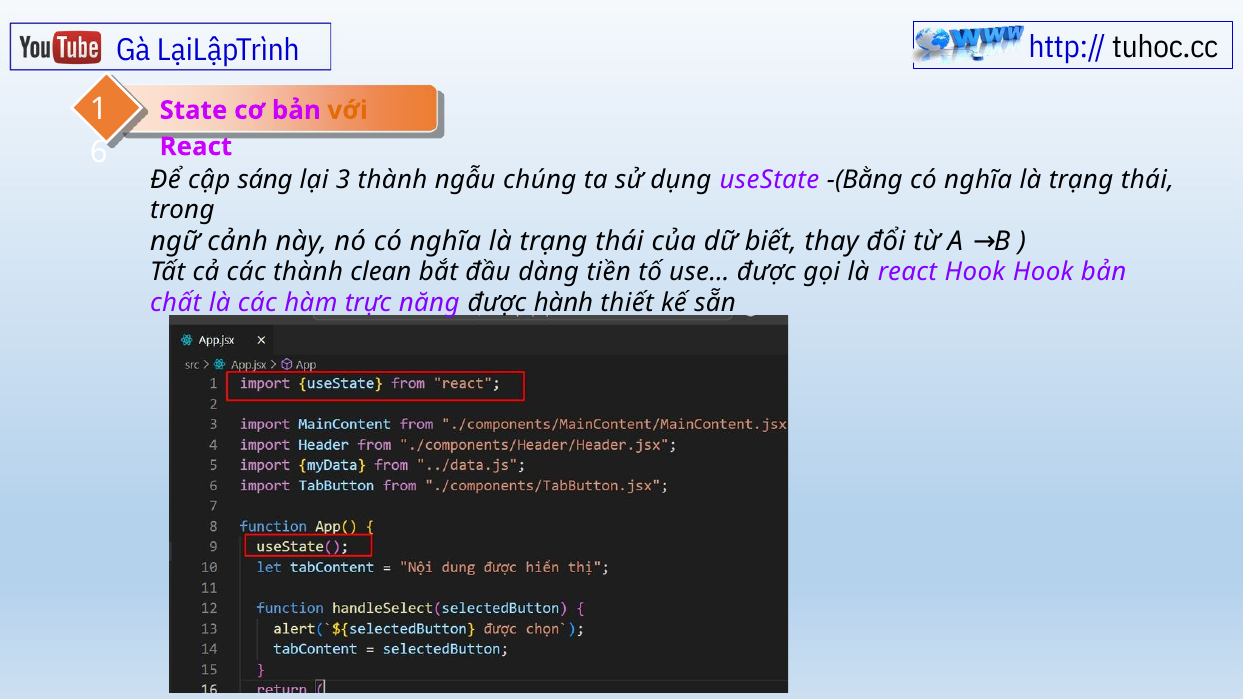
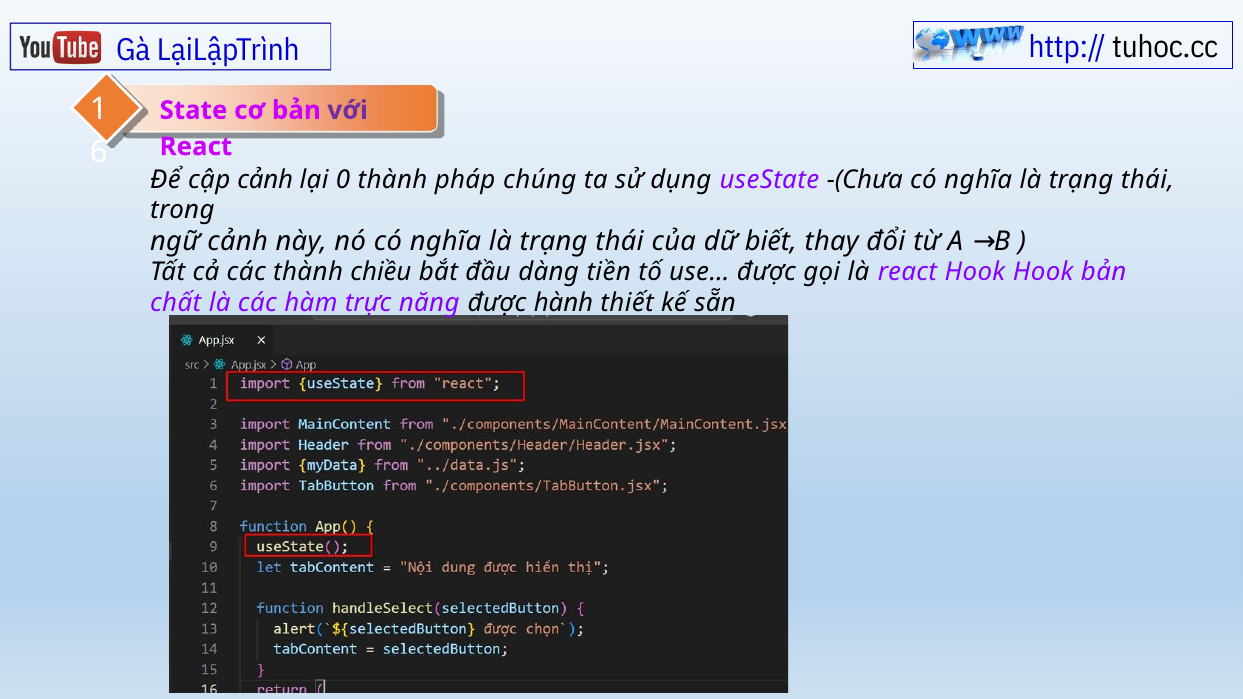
với colour: orange -> purple (348, 110)
cập sáng: sáng -> cảnh (265, 180)
3: 3 -> 0 (343, 180)
ngẫu: ngẫu -> pháp (465, 180)
-(Bằng: -(Bằng -> -(Chưa (865, 180)
clean: clean -> chiều (381, 272)
